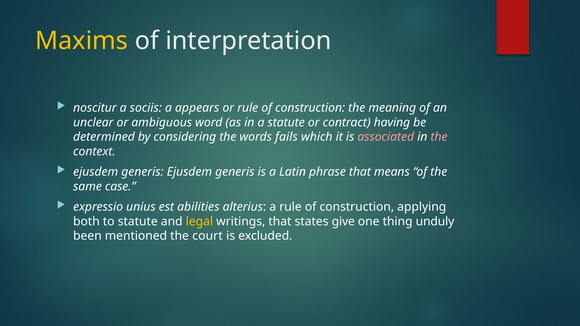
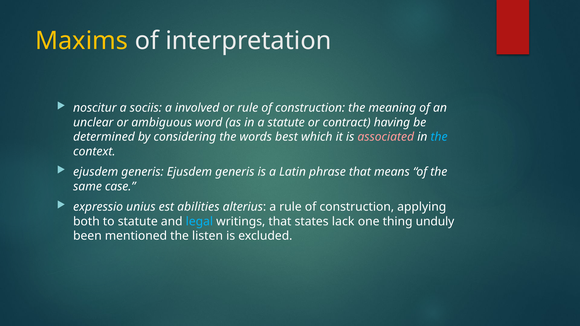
appears: appears -> involved (197, 108)
fails: fails -> best (286, 137)
the colour: pink -> light blue (439, 137)
legal colour: yellow -> light blue (199, 222)
give: give -> lack (343, 222)
court: court -> listen (208, 236)
